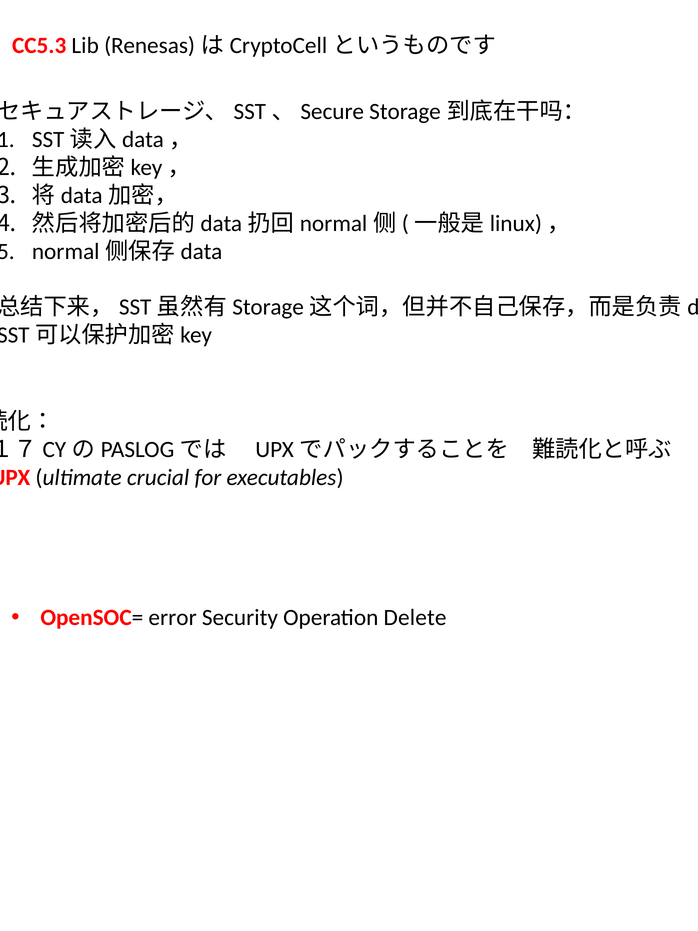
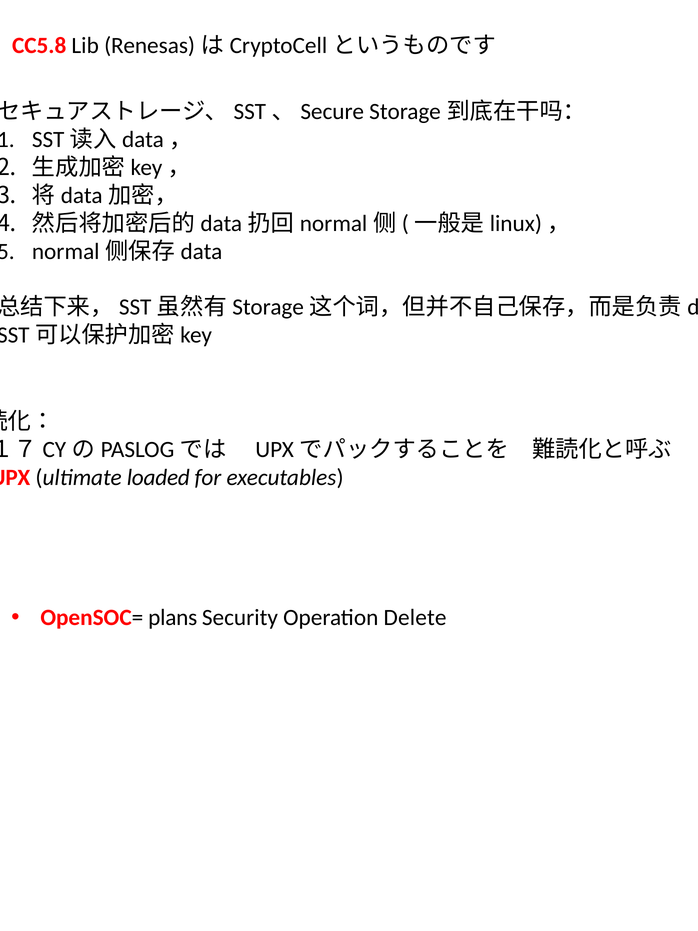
CC5.3: CC5.3 -> CC5.8 (39, 46)
crucial: crucial -> loaded (158, 477)
error: error -> plans (173, 617)
